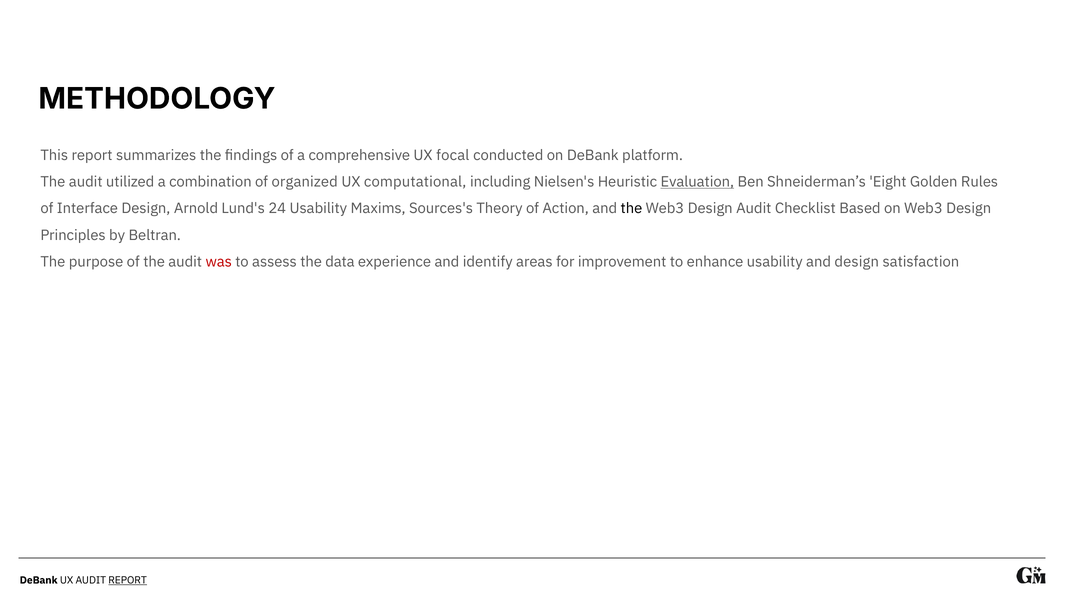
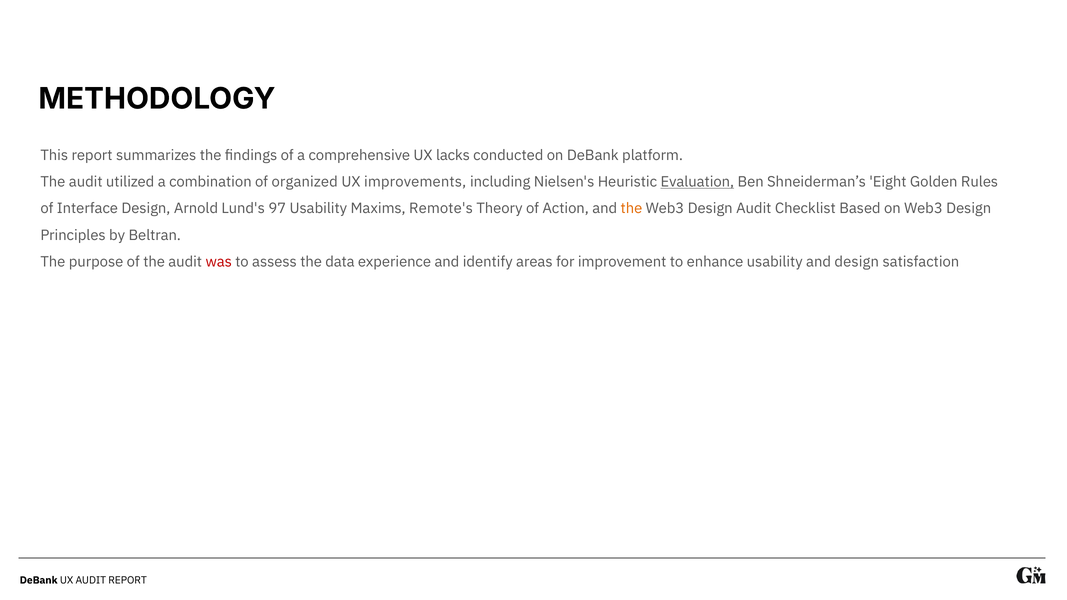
focal: focal -> lacks (453, 155)
computational: computational -> improvements (415, 182)
24: 24 -> 97 (277, 209)
Sources's: Sources's -> Remote's (441, 209)
the colour: black -> orange (631, 209)
REPORT underline: present -> none (128, 580)
